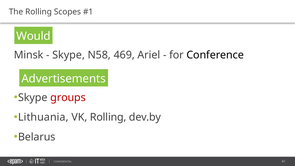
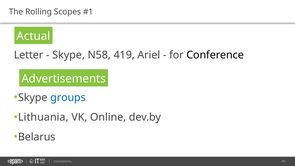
Would: Would -> Actual (33, 36)
Minsk: Minsk -> Letter (29, 55)
469: 469 -> 419 (124, 55)
groups colour: red -> blue (68, 98)
VK Rolling: Rolling -> Online (108, 117)
